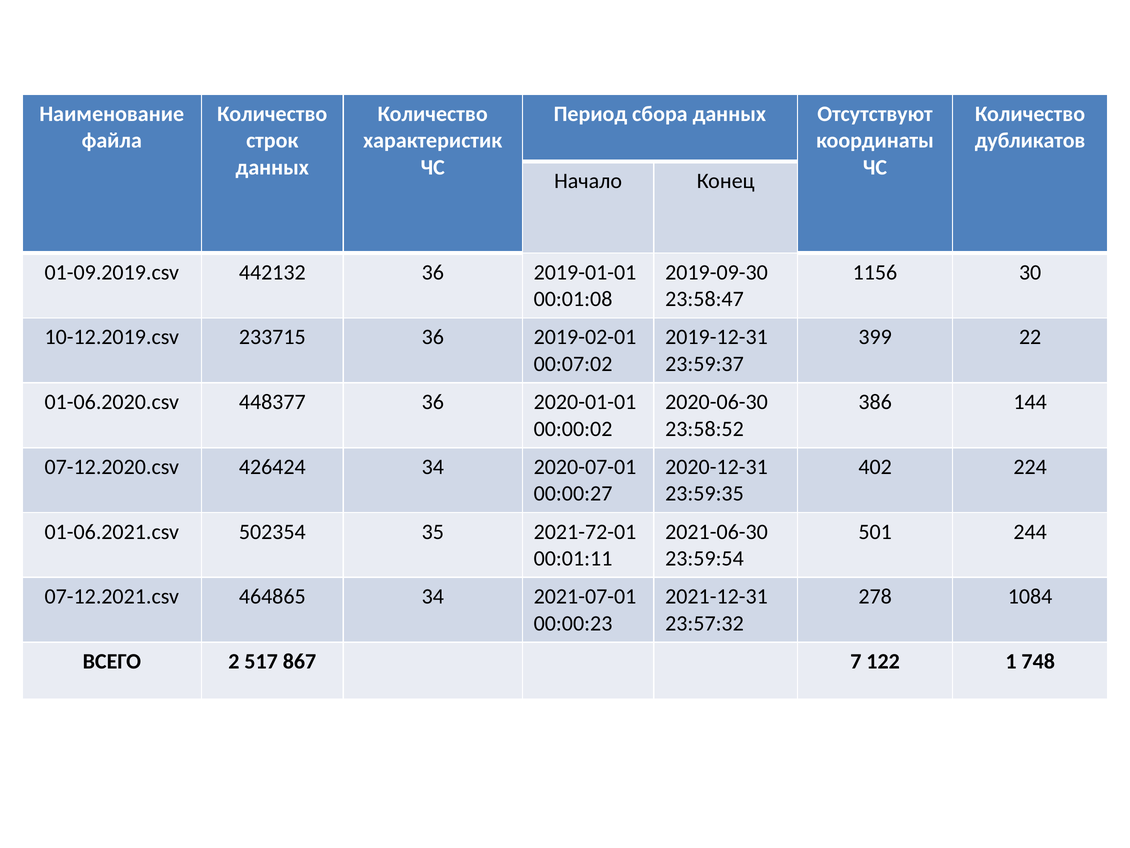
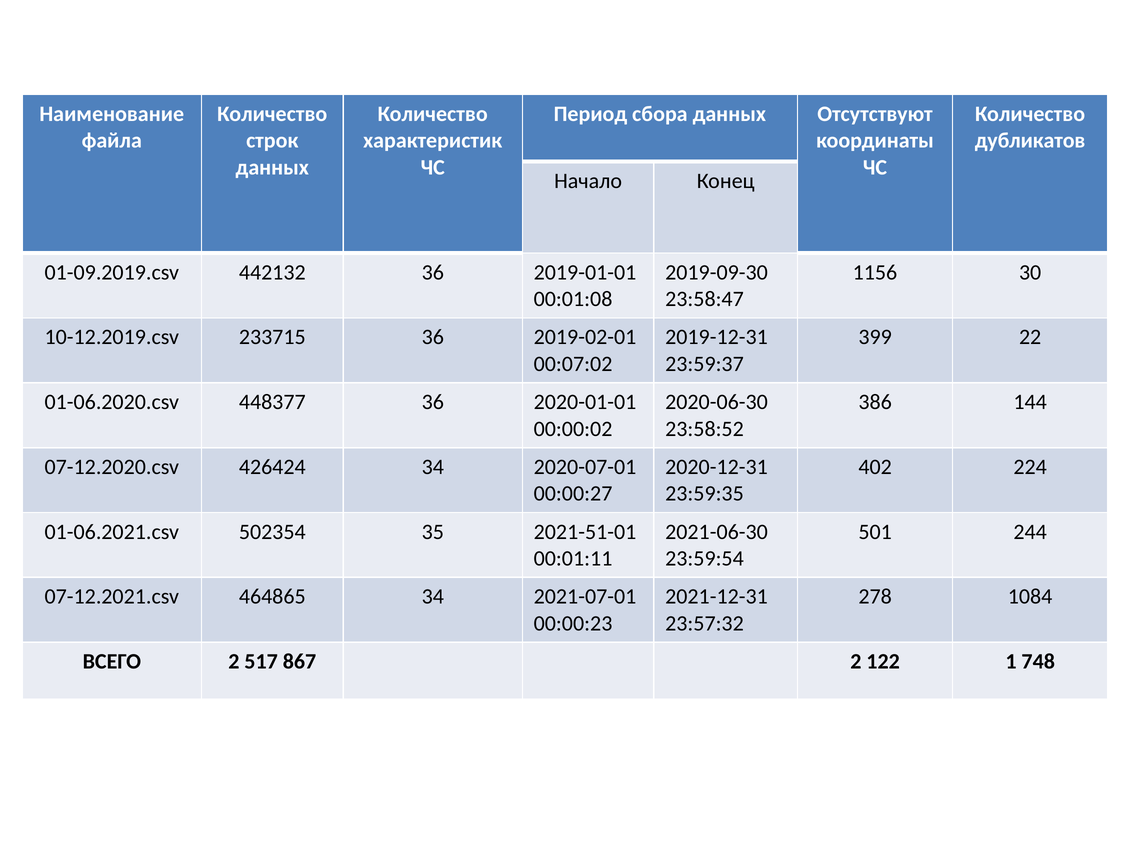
2021-72-01: 2021-72-01 -> 2021-51-01 (585, 532)
867 7: 7 -> 2 (856, 661)
